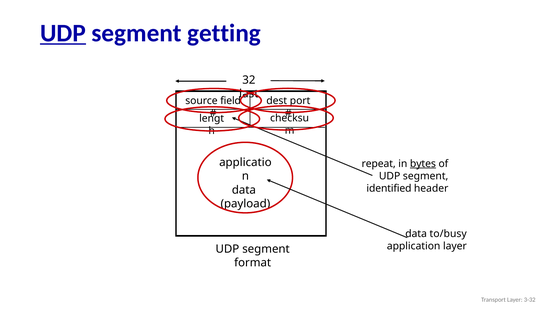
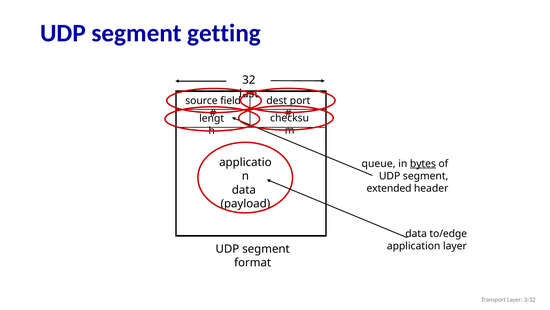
UDP underline: present -> none (63, 33)
repeat: repeat -> queue (379, 163)
identified: identified -> extended (389, 188)
to/busy: to/busy -> to/edge (448, 233)
